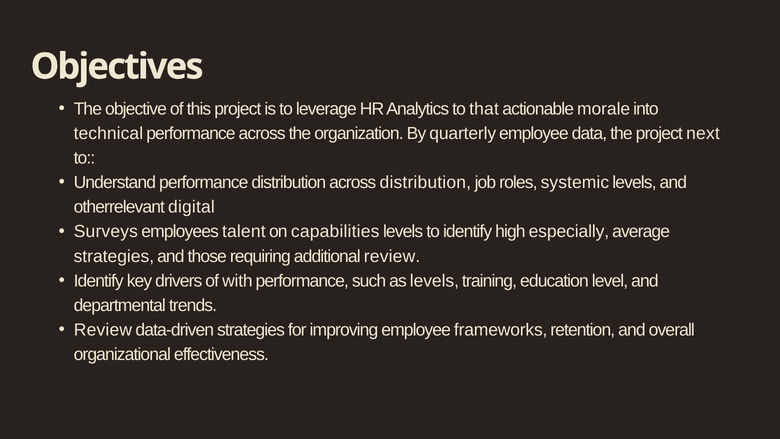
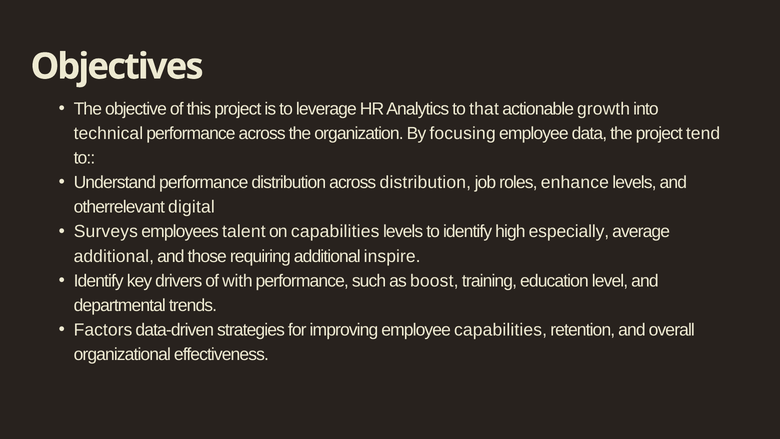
morale: morale -> growth (604, 109)
quarterly: quarterly -> focusing (463, 133)
next: next -> tend (703, 133)
systemic: systemic -> enhance (575, 183)
strategies: strategies -> additional (114, 256)
additional review: review -> inspire (392, 256)
as levels: levels -> boost (434, 281)
Review: Review -> Factors (103, 330)
employee frameworks: frameworks -> capabilities (501, 330)
